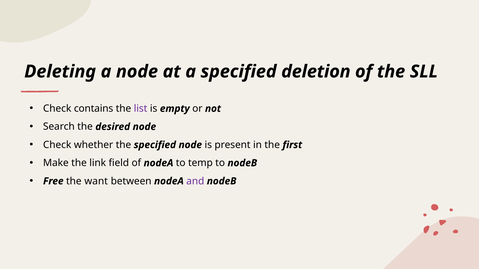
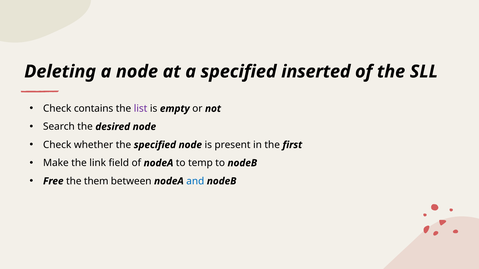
deletion: deletion -> inserted (316, 72)
want: want -> them (96, 181)
and colour: purple -> blue (195, 181)
